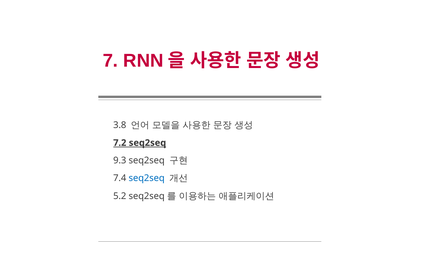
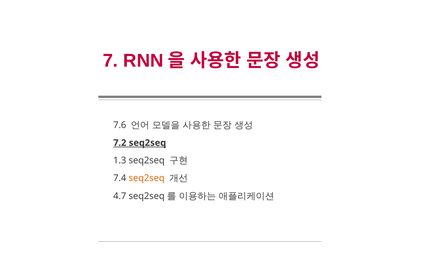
3.8: 3.8 -> 7.6 (120, 125)
9.3: 9.3 -> 1.3 (120, 160)
seq2seq colour: blue -> orange (147, 178)
5.2: 5.2 -> 4.7 (120, 196)
